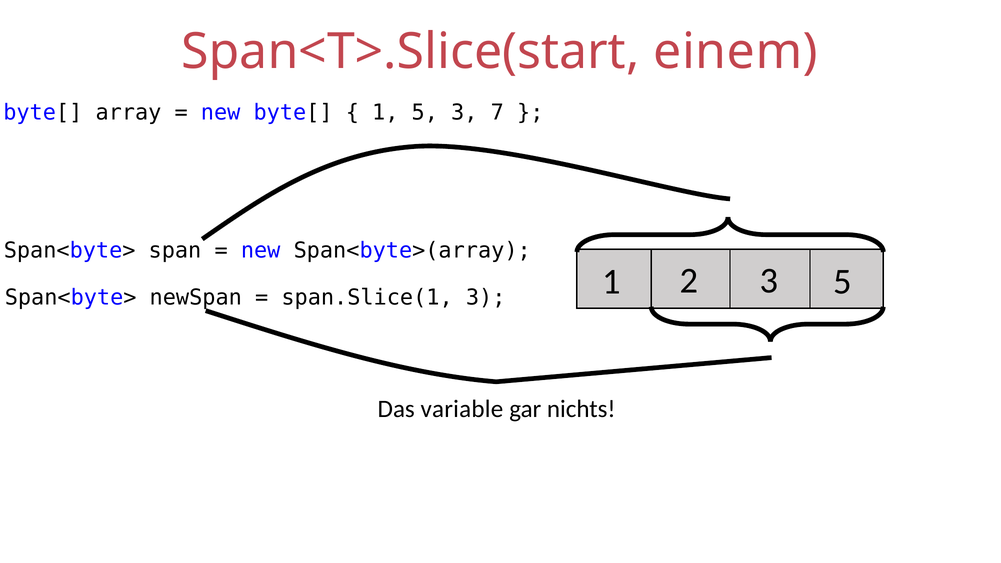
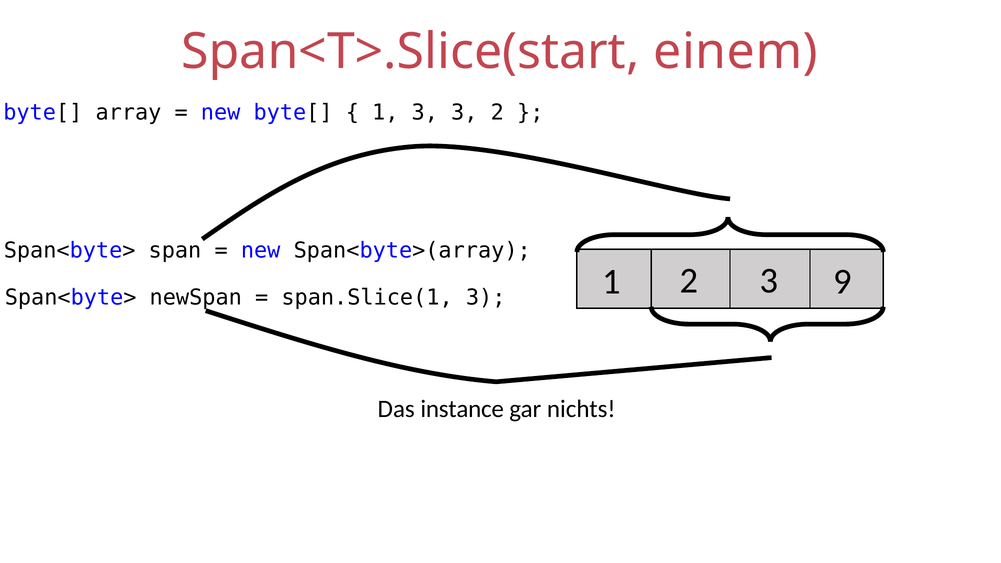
1 5: 5 -> 3 (425, 113)
3 7: 7 -> 2 (497, 113)
3 5: 5 -> 9 (842, 282)
variable: variable -> instance (462, 409)
